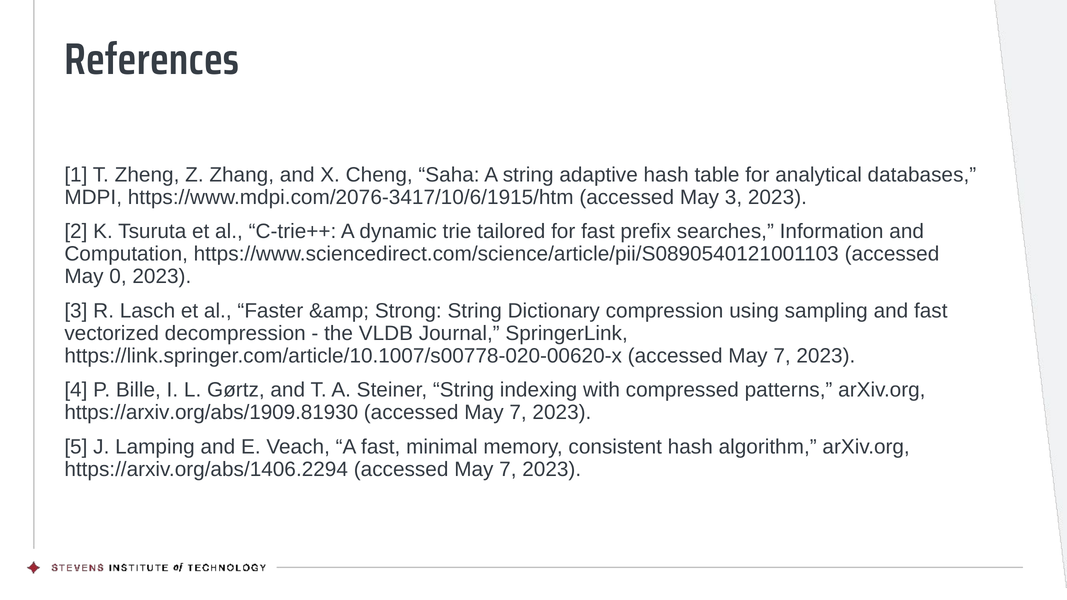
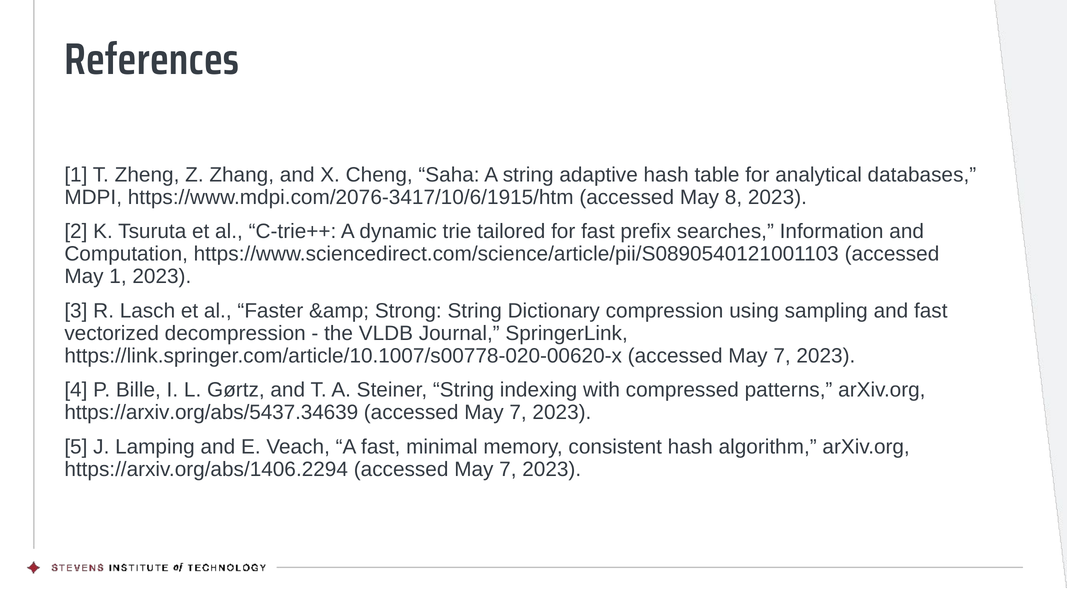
May 3: 3 -> 8 (734, 197)
May 0: 0 -> 1 (118, 277)
https://arxiv.org/abs/1909.81930: https://arxiv.org/abs/1909.81930 -> https://arxiv.org/abs/5437.34639 (211, 413)
